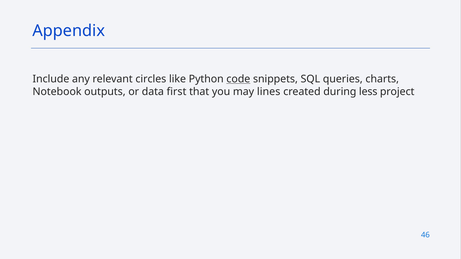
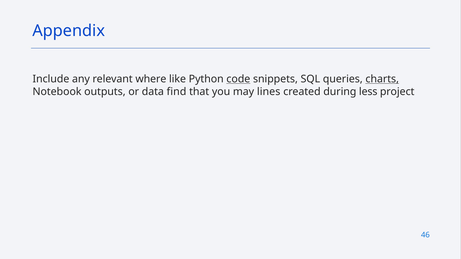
circles: circles -> where (151, 79)
charts underline: none -> present (382, 79)
first: first -> find (176, 92)
